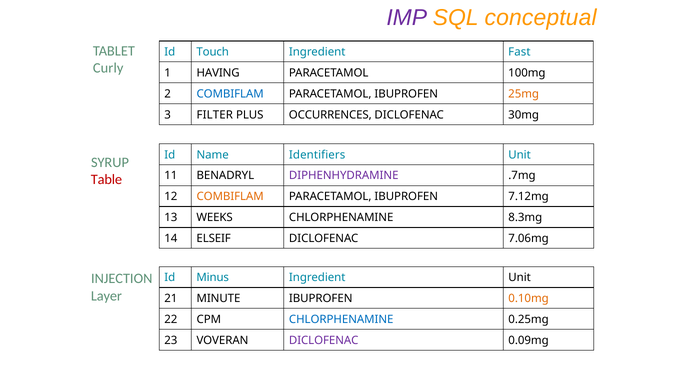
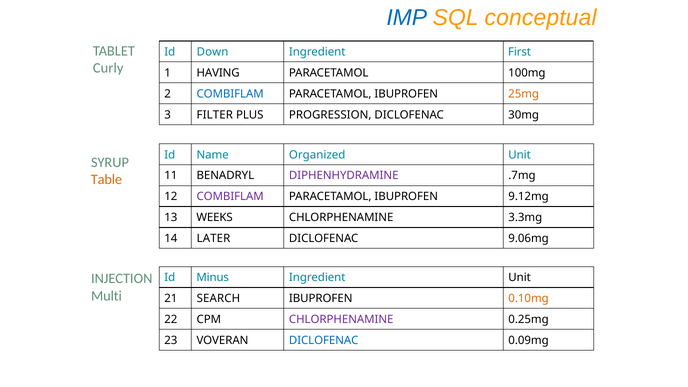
IMP colour: purple -> blue (407, 18)
Touch: Touch -> Down (213, 52)
Fast: Fast -> First (520, 52)
OCCURRENCES: OCCURRENCES -> PROGRESSION (330, 115)
Identifiers: Identifiers -> Organized (317, 155)
Table colour: red -> orange (106, 180)
COMBIFLAM colour: orange -> purple (230, 197)
7.12mg: 7.12mg -> 9.12mg (529, 197)
8.3mg: 8.3mg -> 3.3mg (525, 218)
ELSEIF: ELSEIF -> LATER (214, 238)
7.06mg: 7.06mg -> 9.06mg (529, 238)
Layer: Layer -> Multi (106, 296)
MINUTE: MINUTE -> SEARCH (218, 299)
CHLORPHENAMINE colour: blue -> purple (341, 319)
DICLOFENAC colour: purple -> blue (324, 340)
